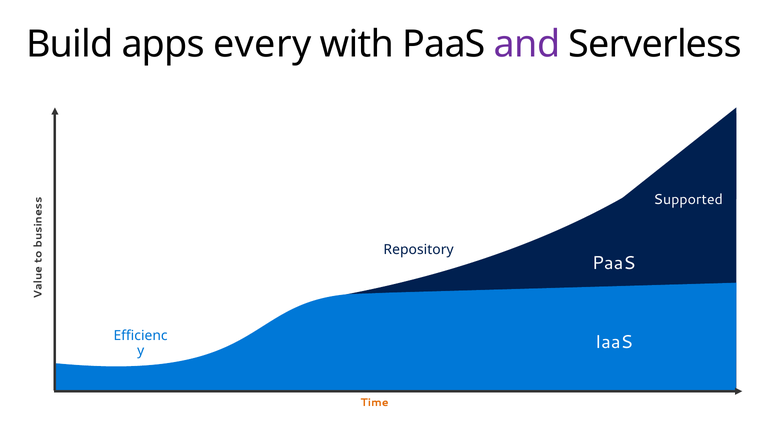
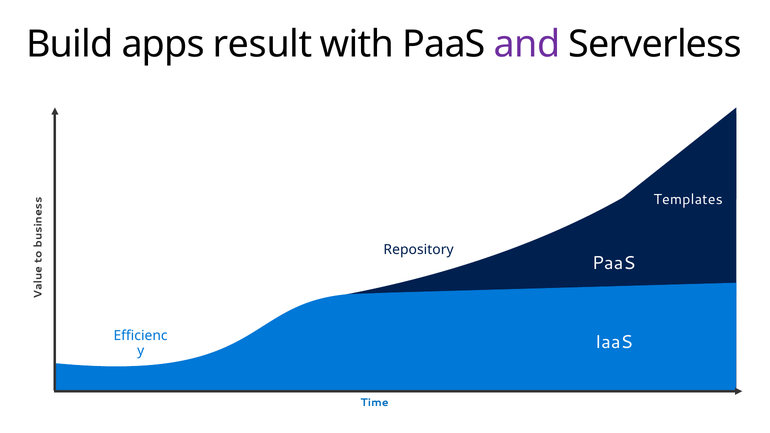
every: every -> result (263, 44)
Supported: Supported -> Templates (688, 199)
Time colour: orange -> blue (375, 403)
